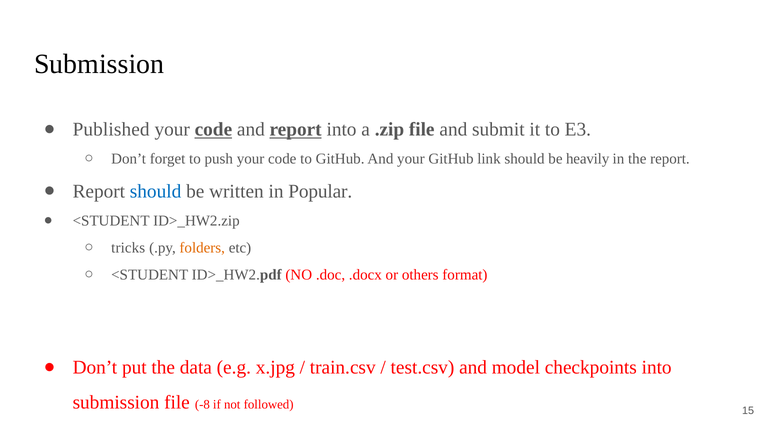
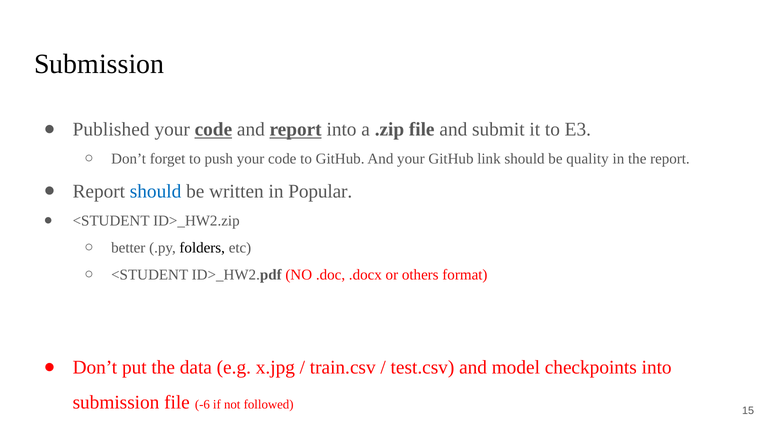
heavily: heavily -> quality (587, 159)
tricks: tricks -> better (128, 248)
folders colour: orange -> black (202, 248)
-8: -8 -> -6 (202, 405)
